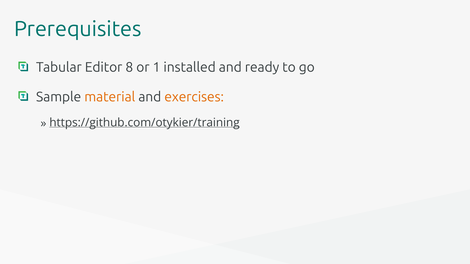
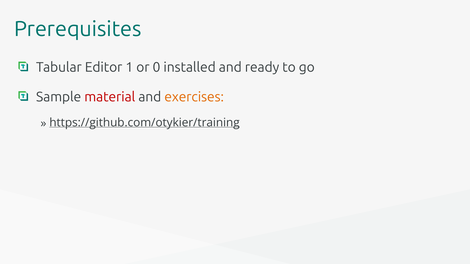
8: 8 -> 1 (129, 67)
1: 1 -> 0 (157, 67)
material colour: orange -> red (110, 97)
